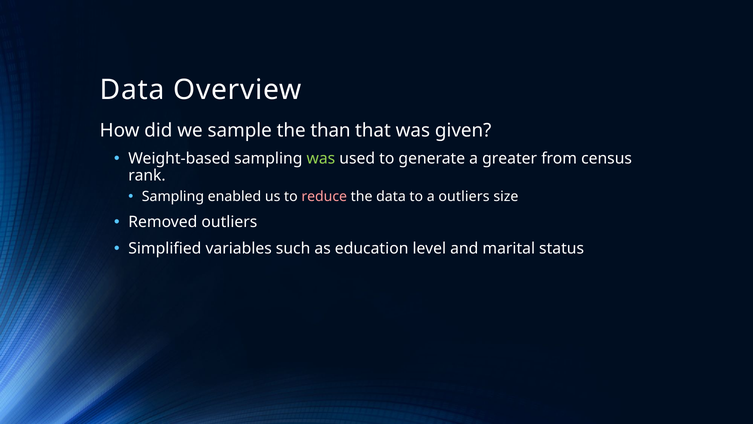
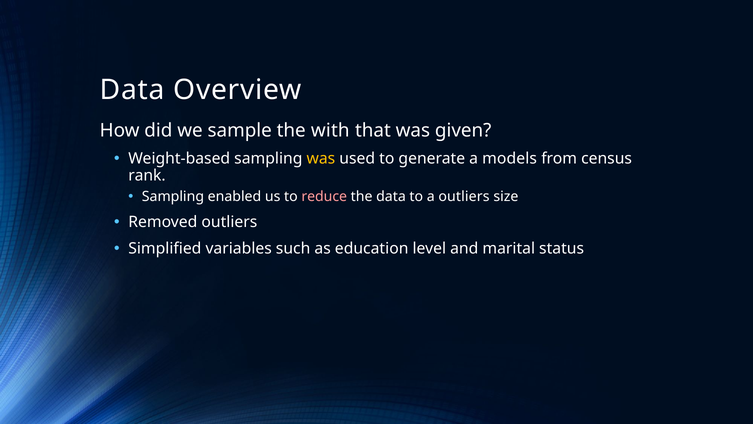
than: than -> with (330, 131)
was colour: light green -> yellow (321, 159)
greater: greater -> models (510, 159)
